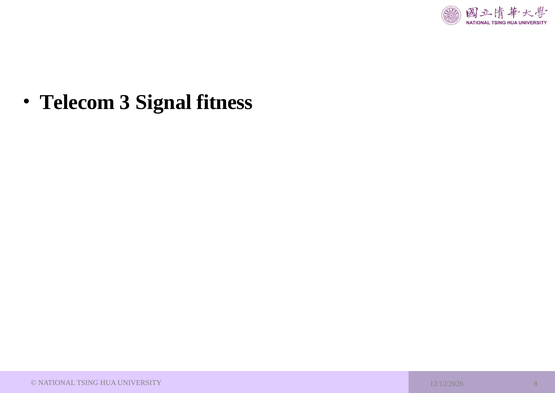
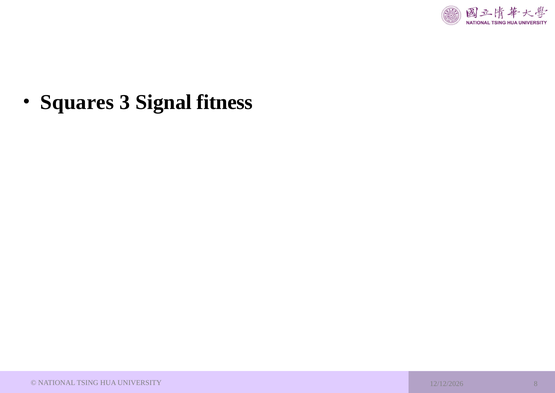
Telecom: Telecom -> Squares (77, 102)
